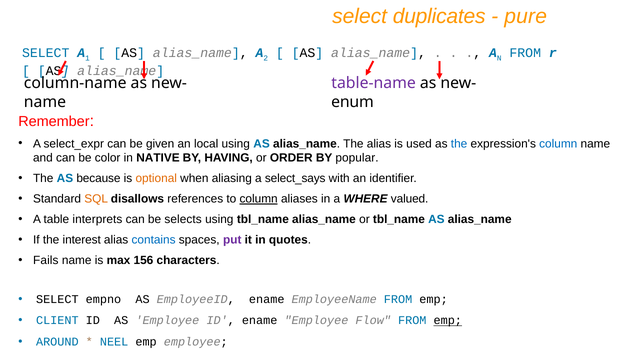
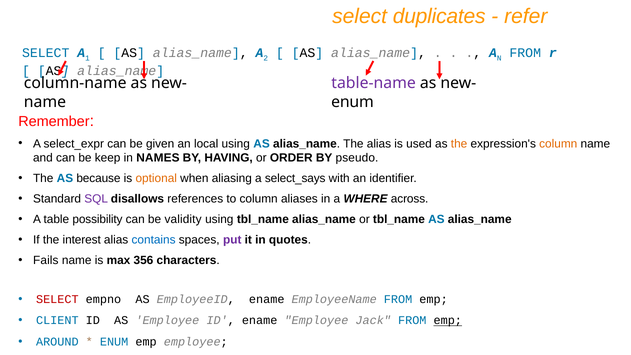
pure: pure -> refer (526, 16)
the colour: blue -> orange (459, 144)
column colour: blue -> orange (558, 144)
color: color -> keep (108, 158)
NATIVE: NATIVE -> NAMES (158, 158)
popular: popular -> pseudo (357, 158)
SQL colour: orange -> purple (96, 199)
column underline: present -> none (259, 199)
valued: valued -> across (410, 199)
interprets: interprets -> possibility (97, 219)
selects: selects -> validity (183, 219)
156: 156 -> 356 (143, 260)
SELECT colour: black -> red (57, 299)
Flow: Flow -> Jack (373, 320)
NEEL: NEEL -> ENUM (114, 342)
